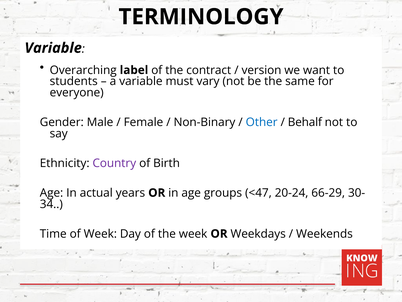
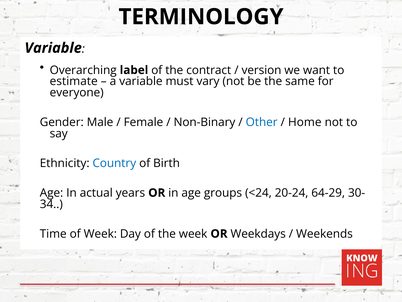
students: students -> estimate (74, 81)
Behalf: Behalf -> Home (305, 122)
Country colour: purple -> blue (114, 163)
<47: <47 -> <24 (258, 193)
66-29: 66-29 -> 64-29 (328, 193)
